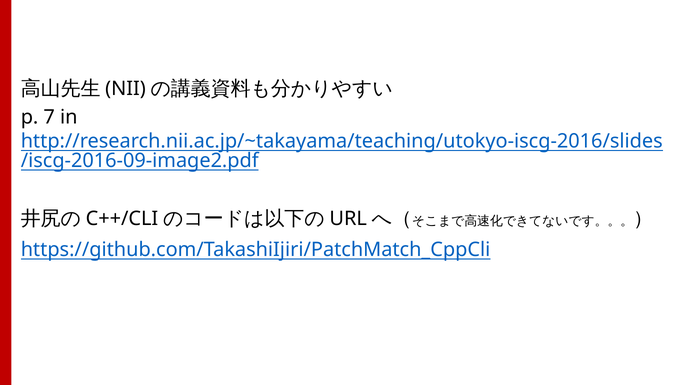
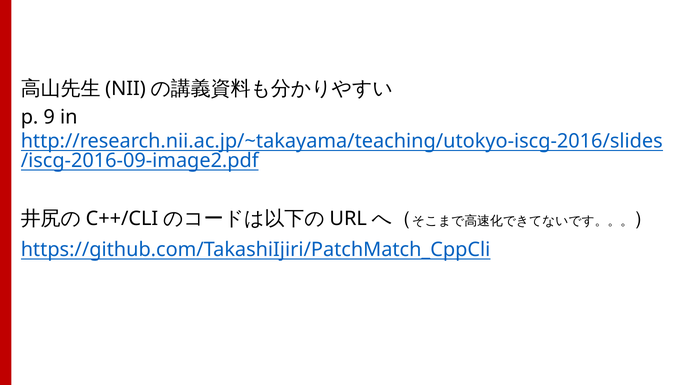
7: 7 -> 9 (49, 117)
